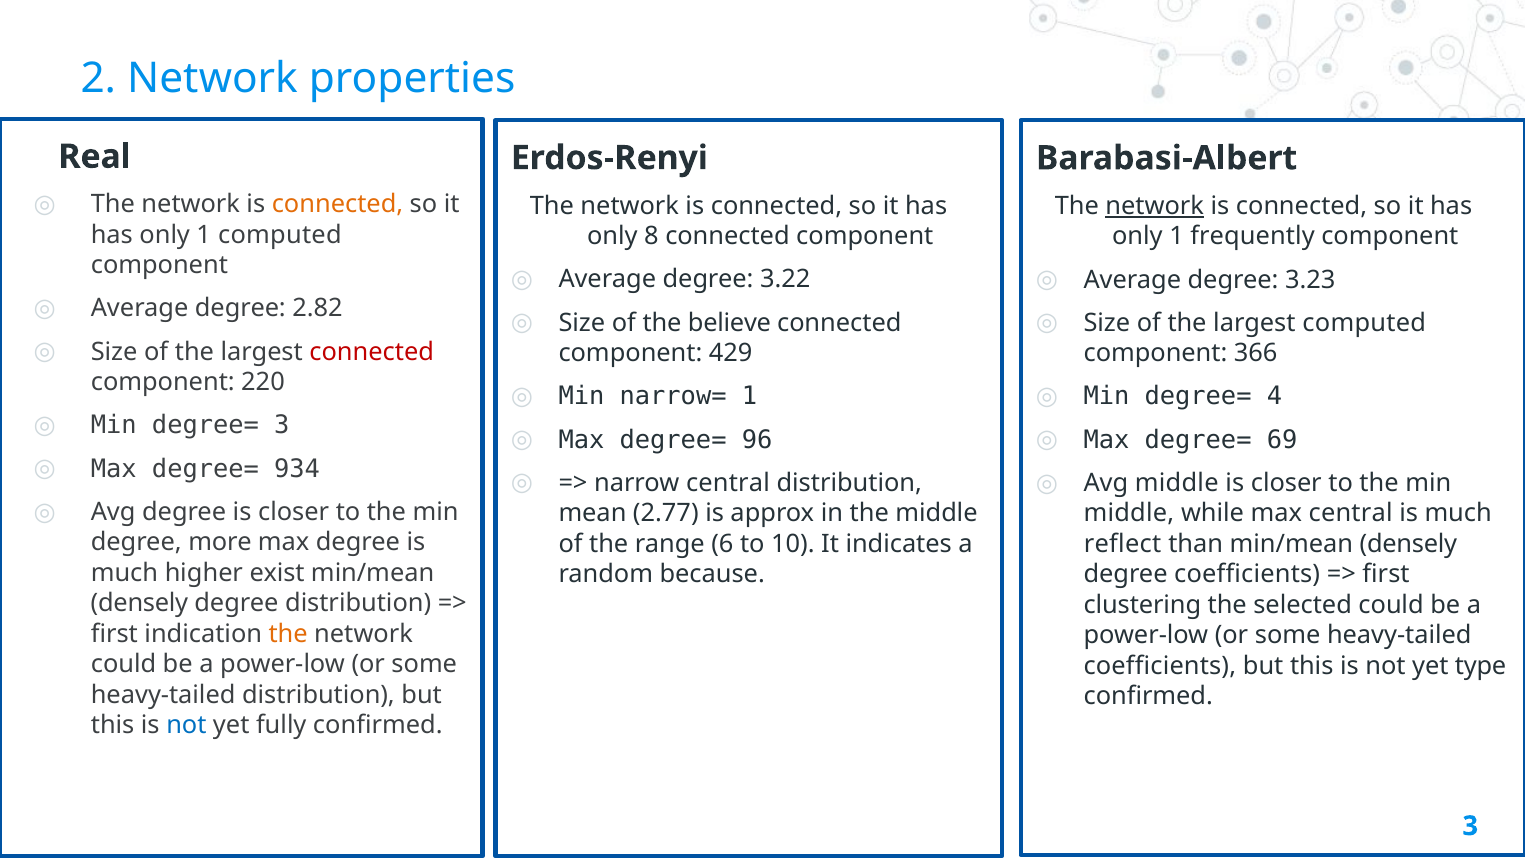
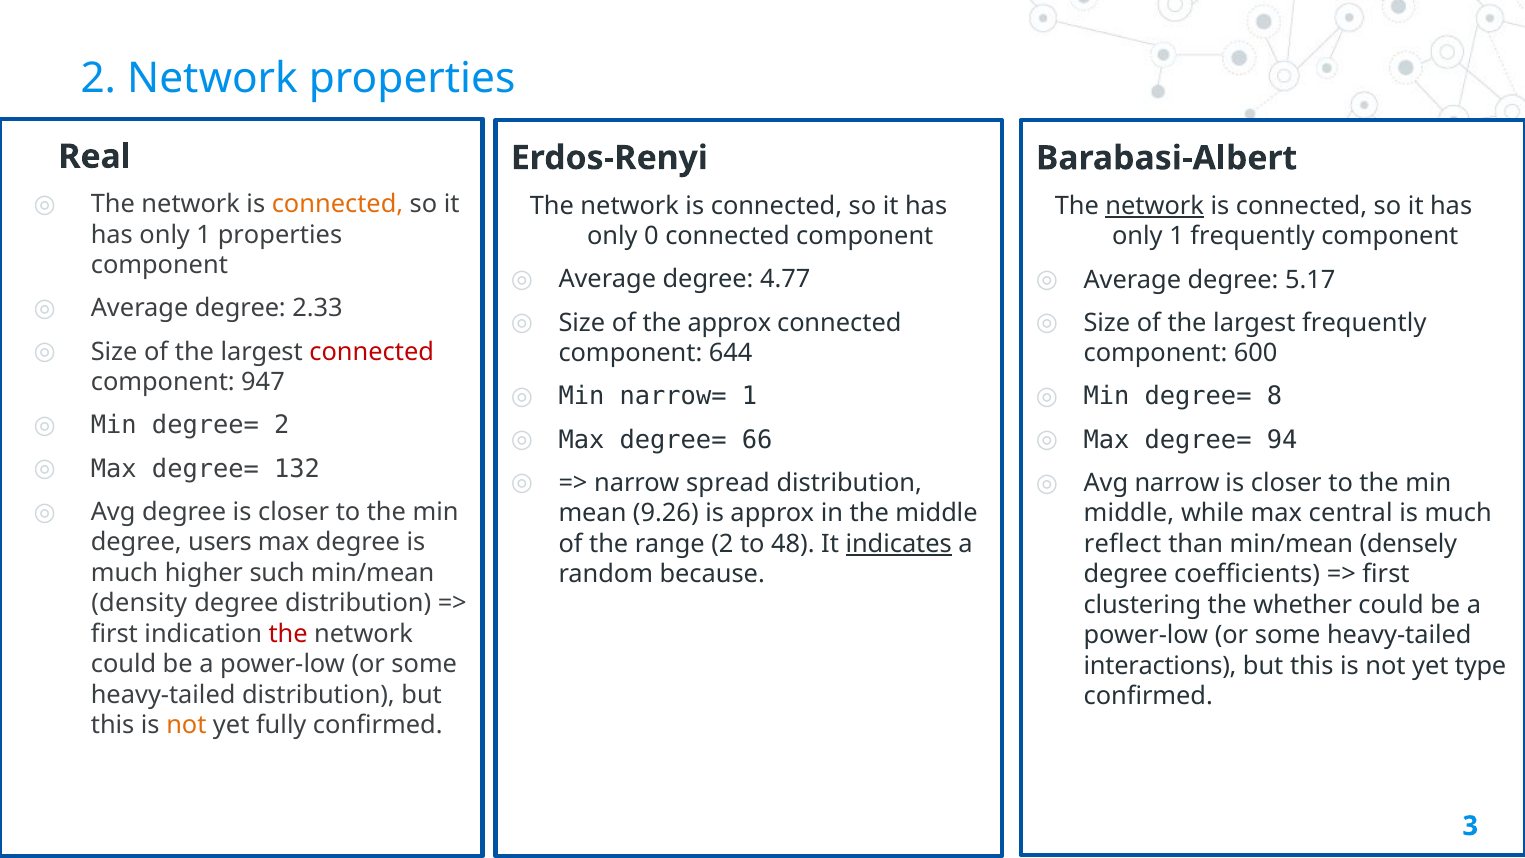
1 computed: computed -> properties (280, 235)
8: 8 -> 0 (651, 236)
3.22: 3.22 -> 4.77 (785, 279)
3.23: 3.23 -> 5.17 (1310, 280)
2.82: 2.82 -> 2.33 (318, 309)
the believe: believe -> approx (729, 323)
largest computed: computed -> frequently (1364, 323)
429: 429 -> 644 (731, 353)
366: 366 -> 600 (1256, 353)
220: 220 -> 947 (263, 382)
4: 4 -> 8 (1275, 397)
degree= 3: 3 -> 2 (282, 425)
96: 96 -> 66 (757, 440)
69: 69 -> 94 (1282, 440)
934: 934 -> 132 (297, 469)
narrow central: central -> spread (728, 483)
Avg middle: middle -> narrow (1177, 483)
2.77: 2.77 -> 9.26 (666, 513)
more: more -> users (220, 542)
range 6: 6 -> 2 (722, 544)
10: 10 -> 48 (793, 544)
indicates underline: none -> present (899, 544)
exist: exist -> such (277, 573)
densely: densely -> density (139, 603)
selected: selected -> whether (1303, 605)
the colour: orange -> red (288, 634)
coefficients: coefficients -> interactions (1160, 666)
not colour: blue -> orange (186, 725)
